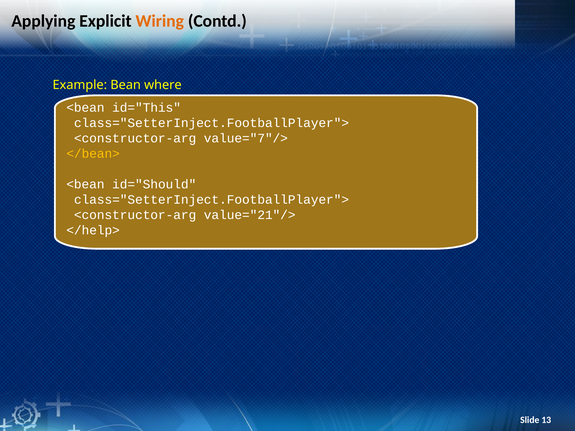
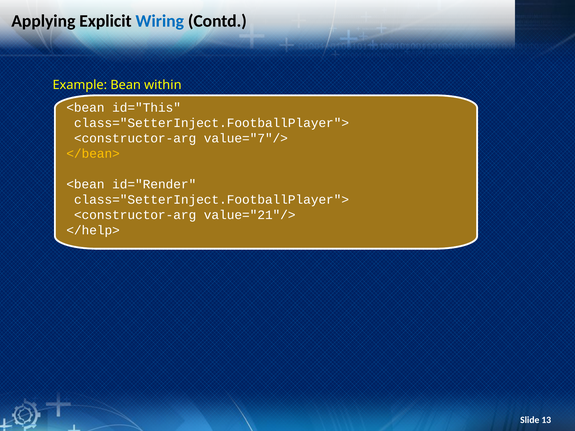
Wiring colour: orange -> blue (160, 21)
where: where -> within (163, 85)
id="Should: id="Should -> id="Render (154, 184)
